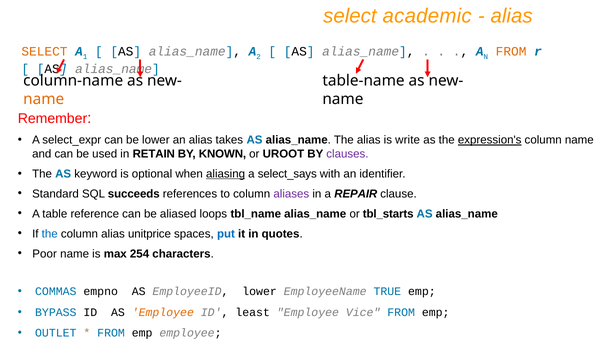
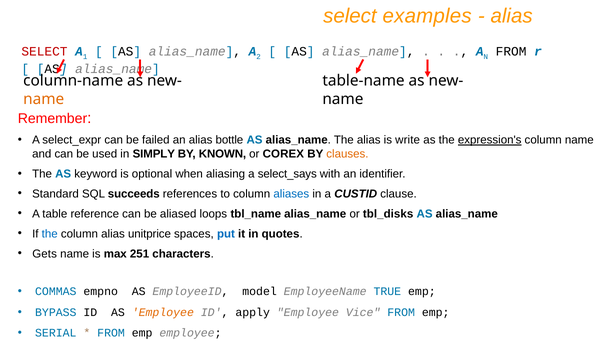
academic: academic -> examples (427, 16)
SELECT colour: orange -> red (44, 52)
FROM colour: orange -> black (511, 52)
be lower: lower -> failed (156, 140)
takes: takes -> bottle (229, 140)
RETAIN: RETAIN -> SIMPLY (154, 154)
UROOT: UROOT -> COREX (283, 154)
clauses colour: purple -> orange (347, 154)
aliasing underline: present -> none (226, 174)
aliases colour: purple -> blue (291, 193)
REPAIR: REPAIR -> CUSTID (356, 193)
tbl_starts: tbl_starts -> tbl_disks (388, 213)
Poor: Poor -> Gets (45, 253)
254: 254 -> 251 (140, 253)
EmployeeID lower: lower -> model (260, 291)
least: least -> apply (253, 312)
OUTLET: OUTLET -> SERIAL (56, 333)
